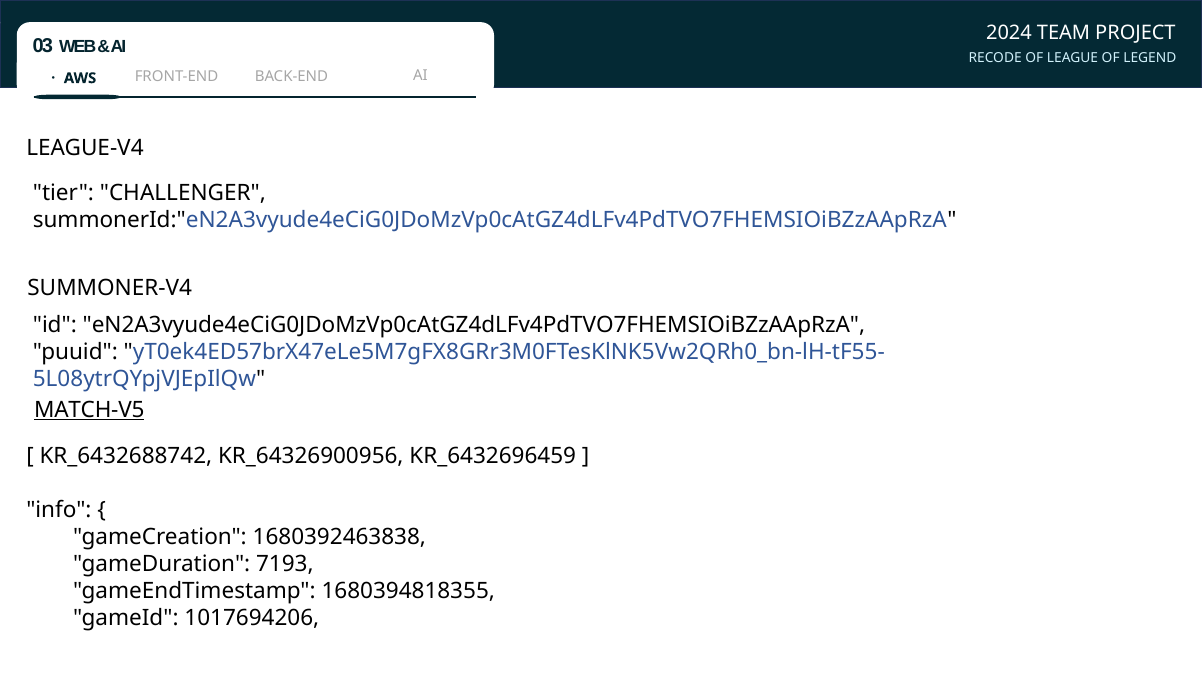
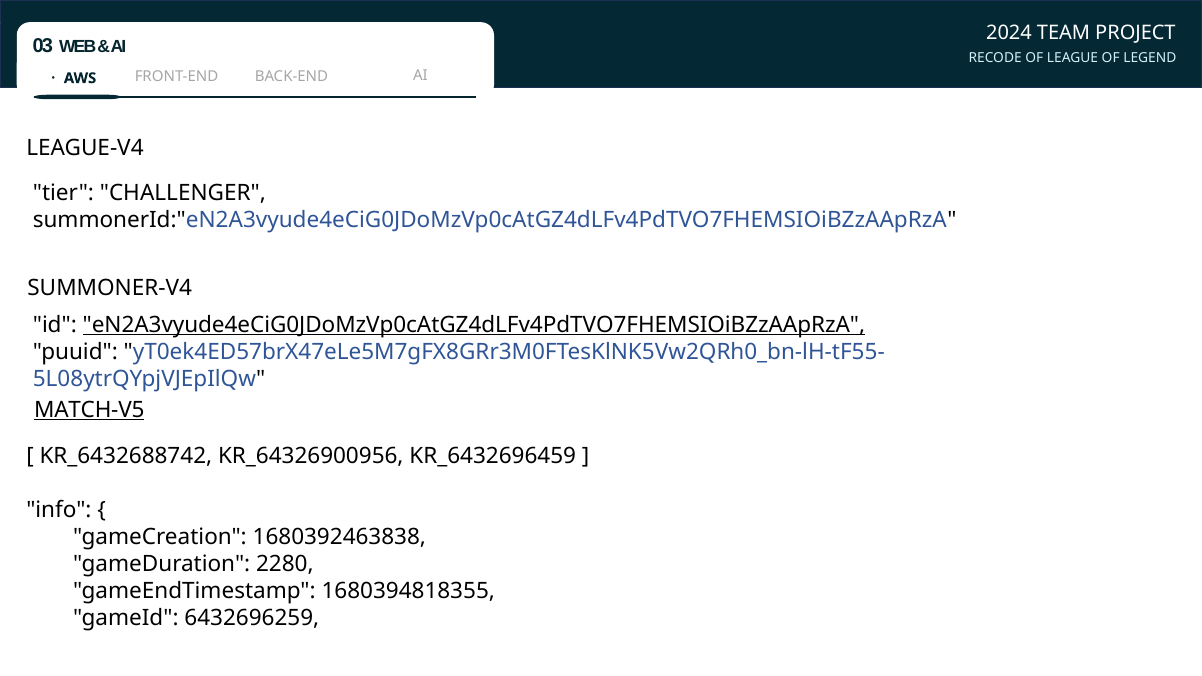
eN2A3vyude4eCiG0JDoMzVp0cAtGZ4dLFv4PdTVO7FHEMSIOiBZzAApRzA underline: none -> present (474, 325)
7193: 7193 -> 2280 (285, 564)
1017694206: 1017694206 -> 6432696259 (252, 619)
